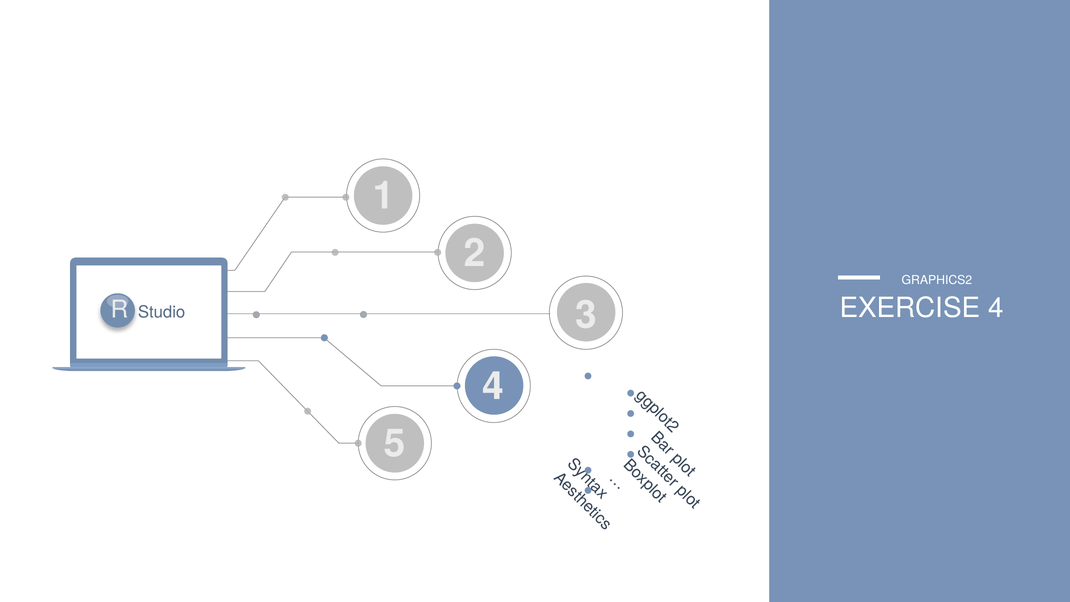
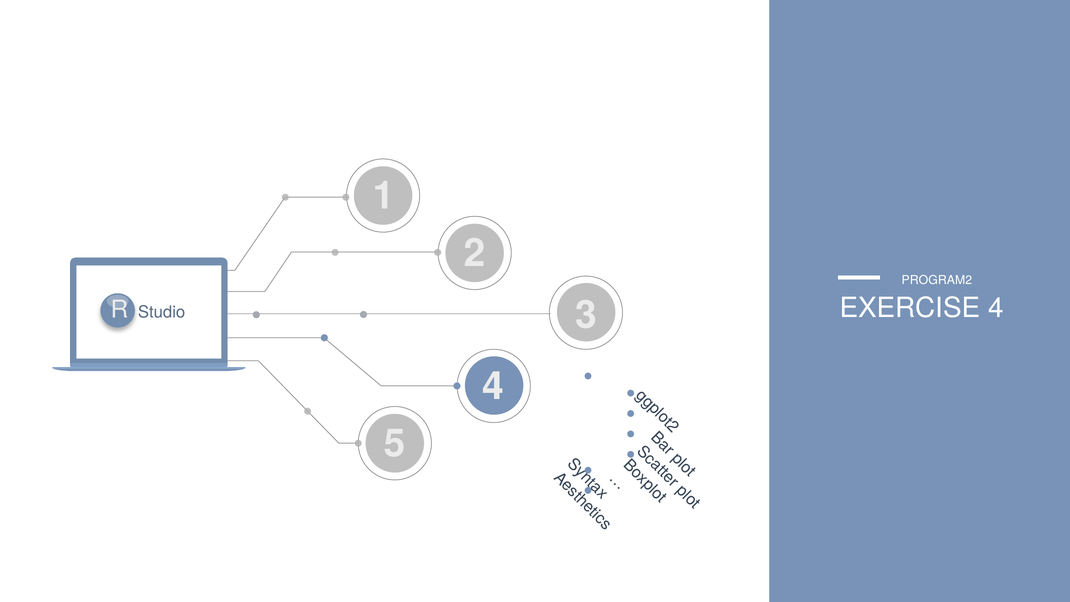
GRAPHICS2: GRAPHICS2 -> PROGRAM2 (937, 280)
